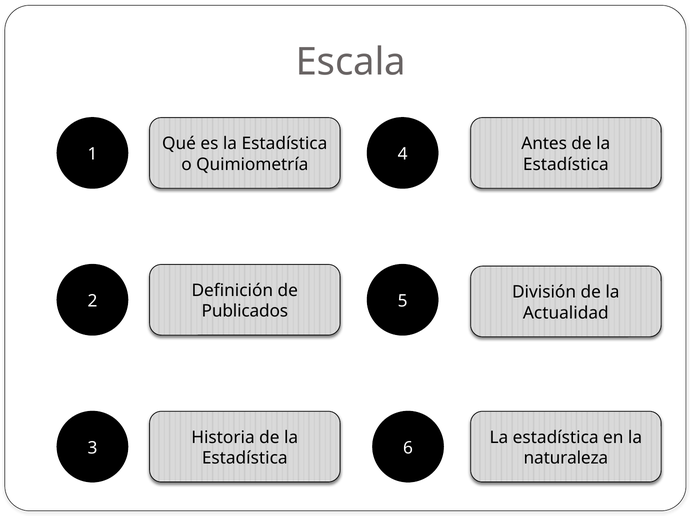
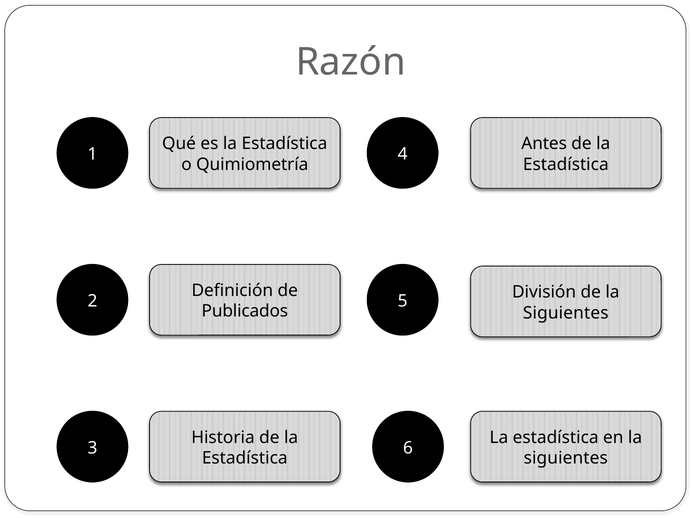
Escala: Escala -> Razón (351, 62)
Actualidad: Actualidad -> Siguientes (566, 313)
naturaleza: naturaleza -> siguientes (566, 458)
